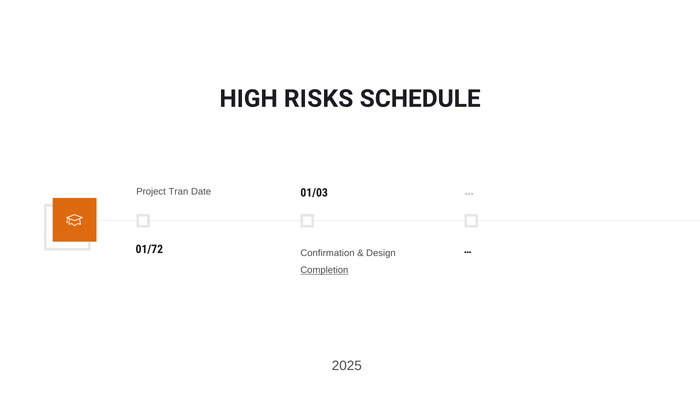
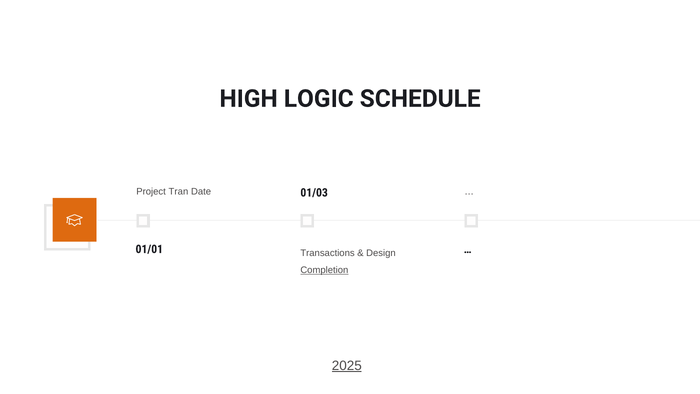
RISKS: RISKS -> LOGIC (319, 99)
01/72: 01/72 -> 01/01 (149, 249)
Confirmation: Confirmation -> Transactions (328, 253)
2025 underline: none -> present (347, 365)
